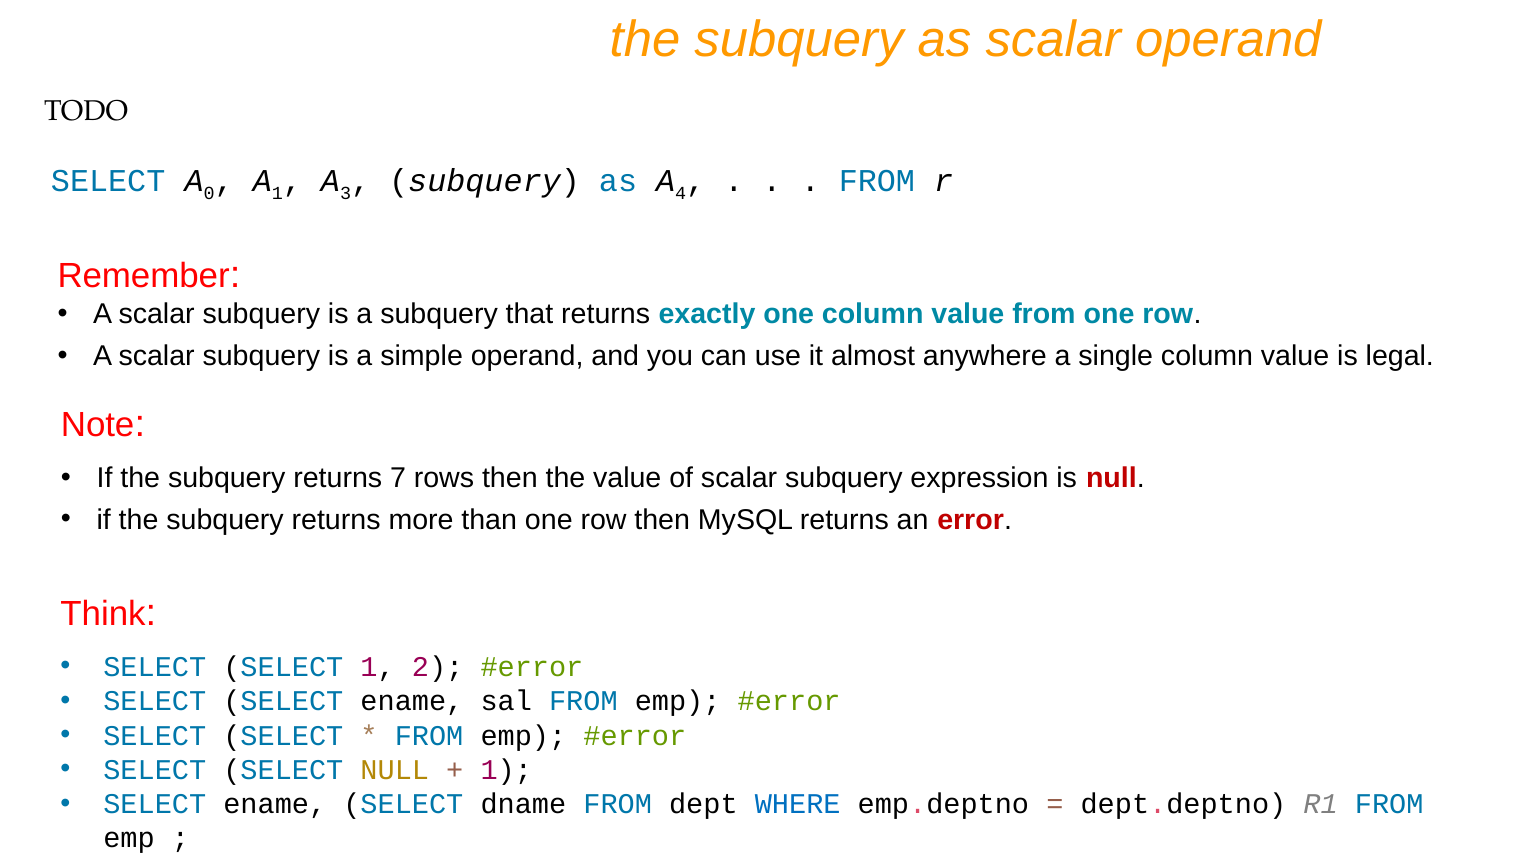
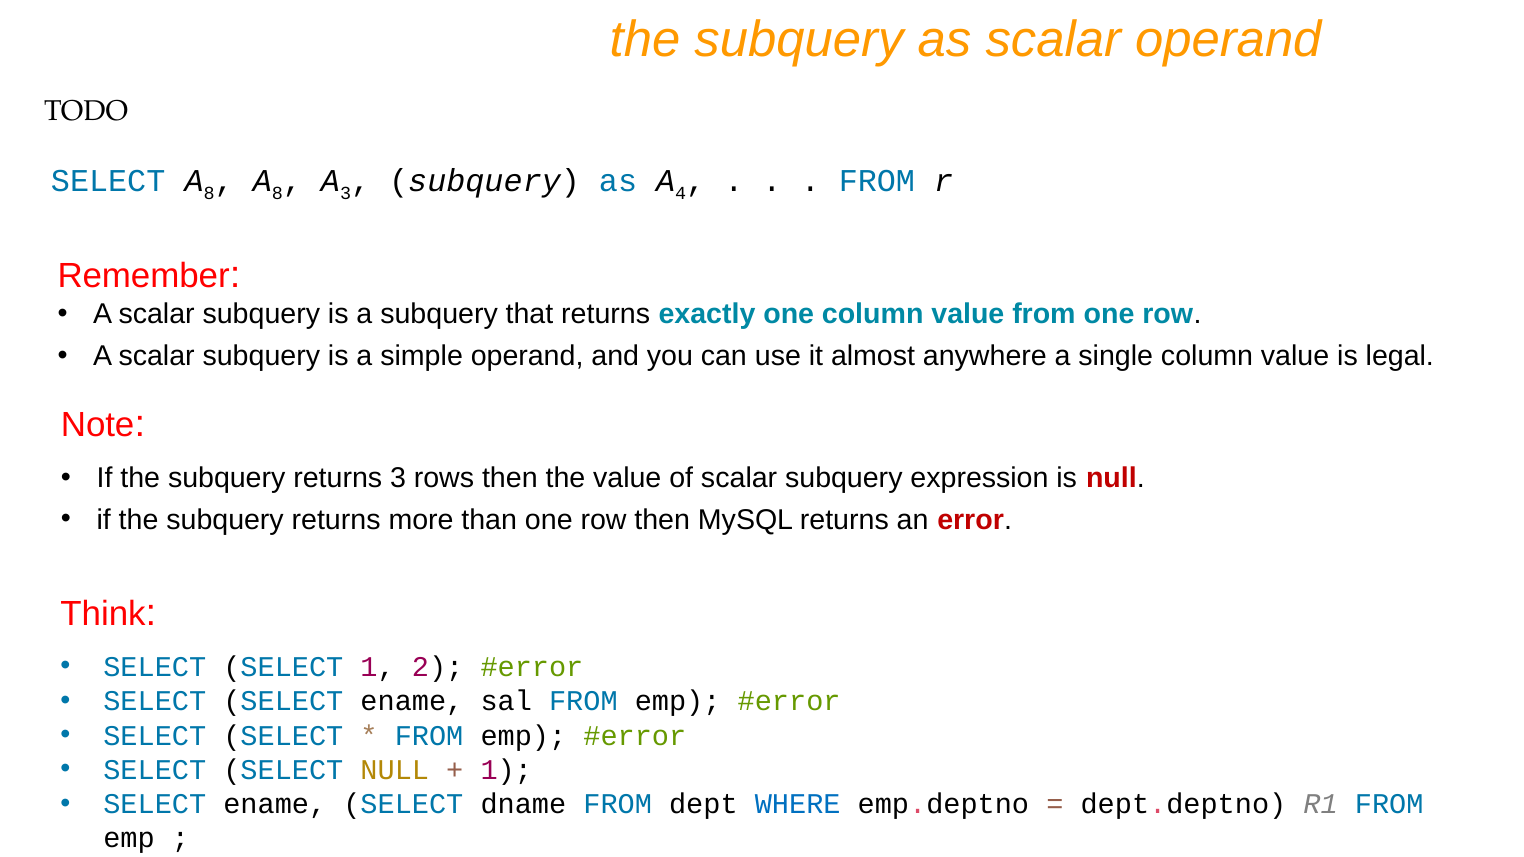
SELECT A 0: 0 -> 8 (209, 193)
1: 1 -> 8 (277, 193)
returns 7: 7 -> 3 (398, 478)
